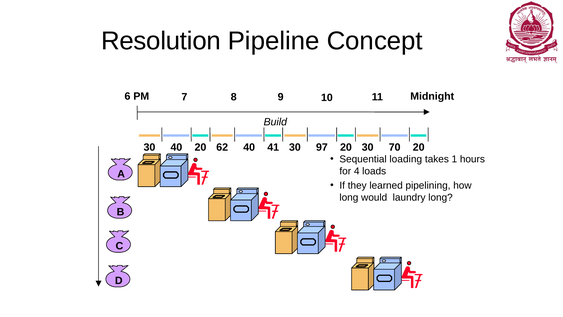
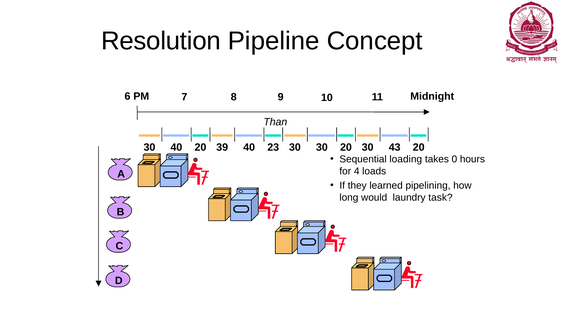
Build: Build -> Than (275, 122)
62: 62 -> 39 (222, 147)
41: 41 -> 23 (273, 147)
30 97: 97 -> 30 (322, 147)
70: 70 -> 43 (395, 147)
1: 1 -> 0 (454, 159)
laundry long: long -> task (440, 197)
